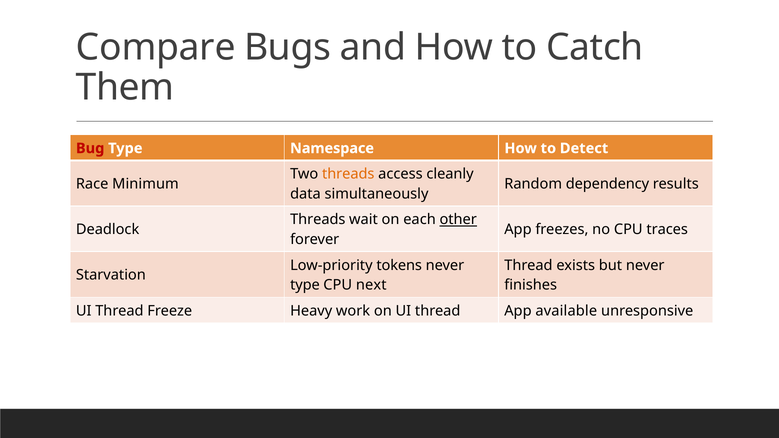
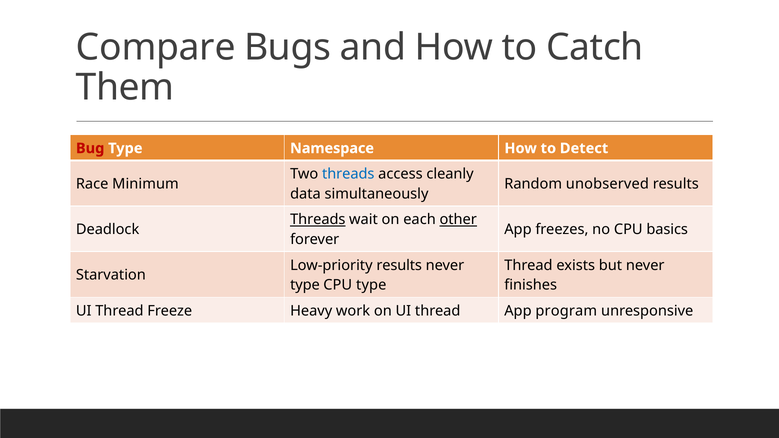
threads colour: orange -> blue (348, 174)
dependency: dependency -> unobserved (607, 184)
Threads underline: none -> present (318, 220)
traces: traces -> basics (667, 230)
Low-priority tokens: tokens -> results (399, 265)
CPU next: next -> type (371, 285)
available: available -> program (566, 311)
